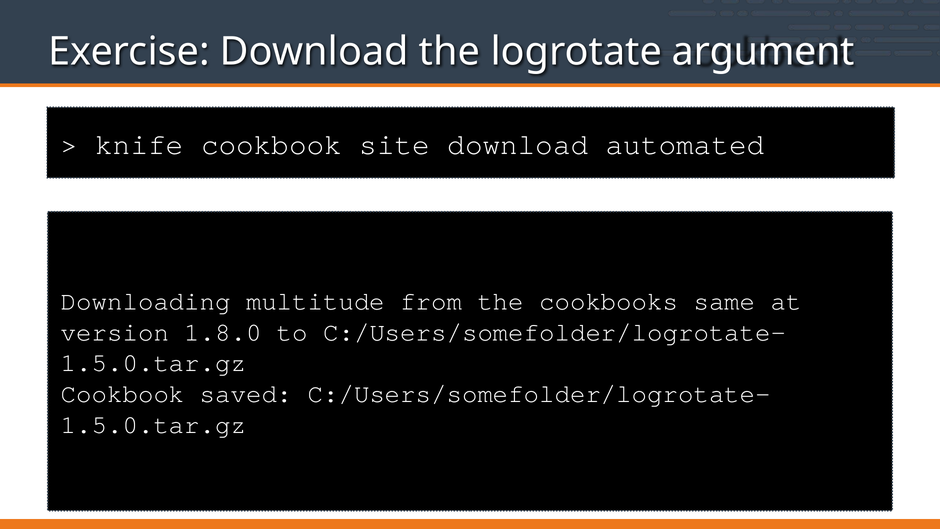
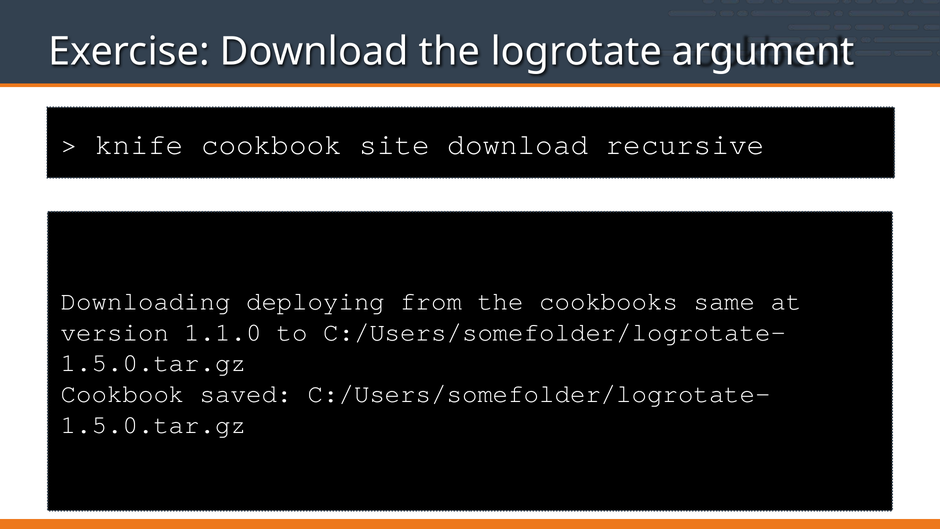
automated: automated -> recursive (685, 145)
multitude: multitude -> deploying (316, 301)
1.8.0: 1.8.0 -> 1.1.0 (223, 332)
